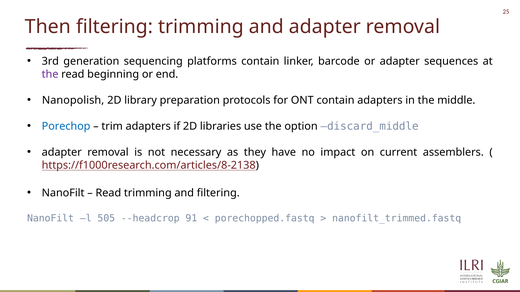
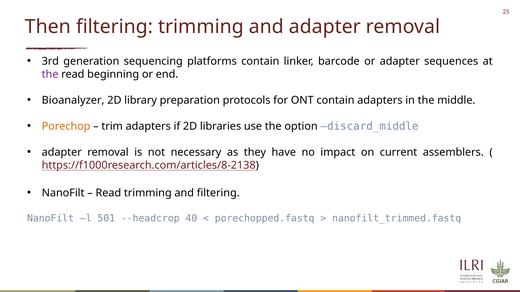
Nanopolish: Nanopolish -> Bioanalyzer (73, 100)
Porechop colour: blue -> orange (66, 126)
505: 505 -> 501 (106, 219)
91: 91 -> 40 (191, 219)
